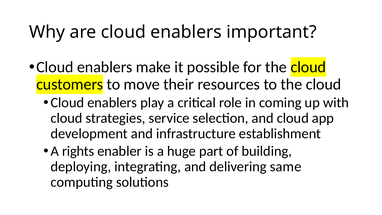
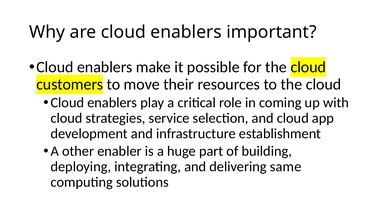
rights: rights -> other (78, 151)
